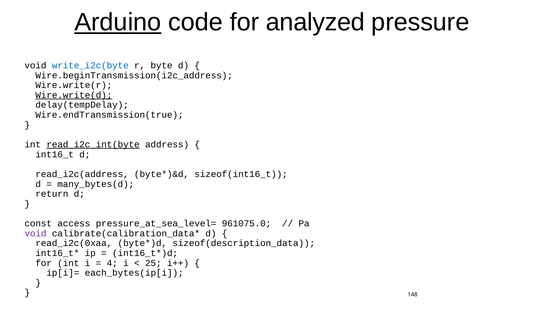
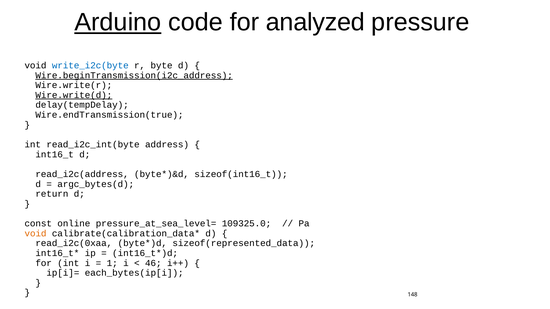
Wire.beginTransmission(i2c_address underline: none -> present (134, 75)
read_i2c_int(byte underline: present -> none (93, 145)
many_bytes(d: many_bytes(d -> argc_bytes(d (96, 184)
access: access -> online (74, 224)
961075.0: 961075.0 -> 109325.0 (247, 224)
void colour: purple -> orange (36, 234)
sizeof(description_data: sizeof(description_data -> sizeof(represented_data (244, 244)
4: 4 -> 1 (112, 263)
25: 25 -> 46 (153, 263)
